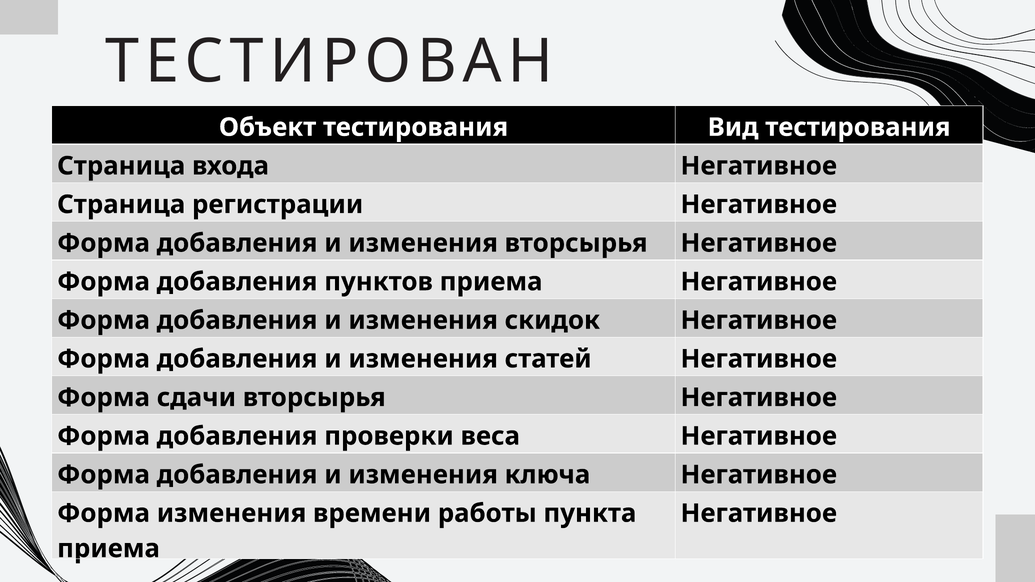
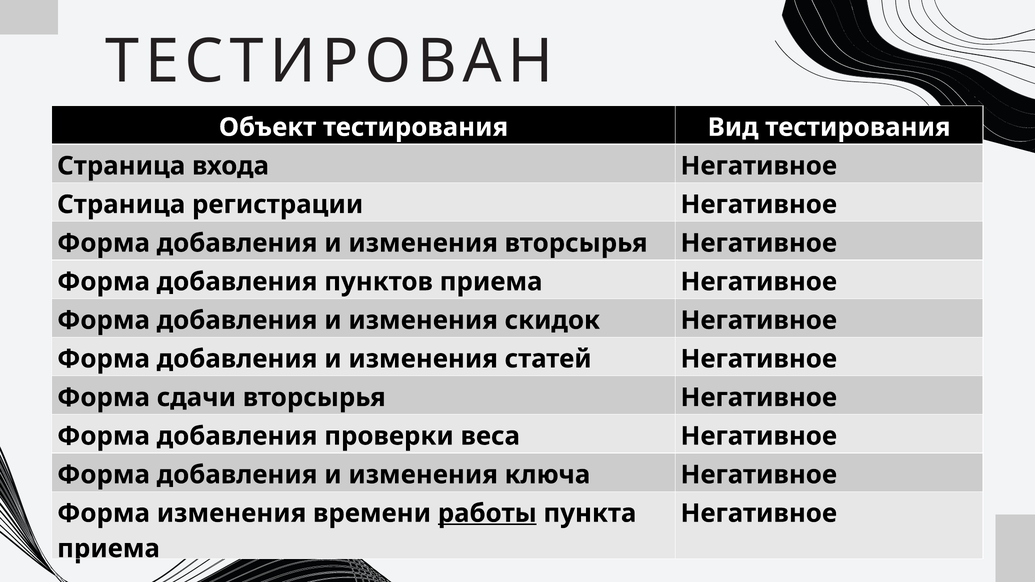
работы underline: none -> present (487, 513)
